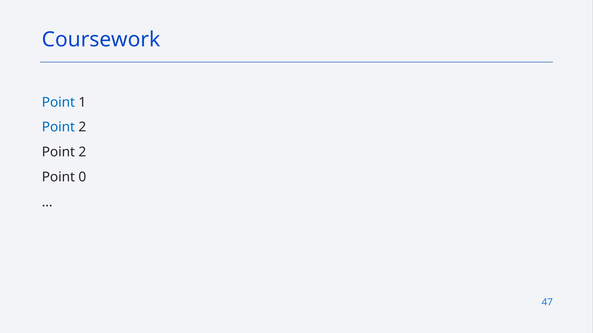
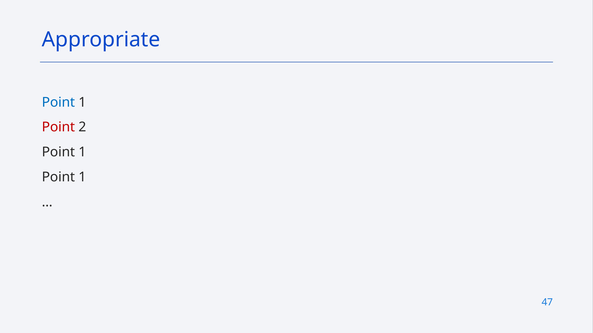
Coursework: Coursework -> Appropriate (101, 40)
Point colour: blue -> red (58, 127)
2: 2 -> 1 (82, 152)
0: 0 -> 1 (82, 177)
